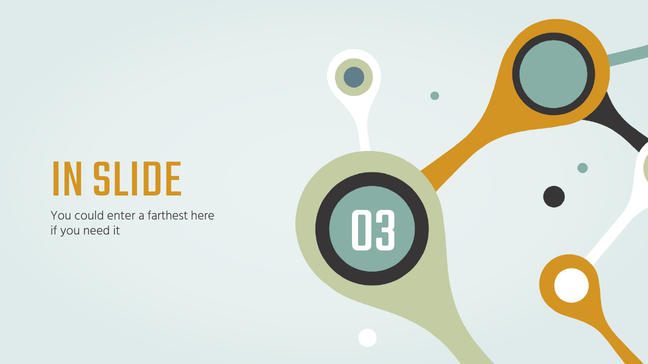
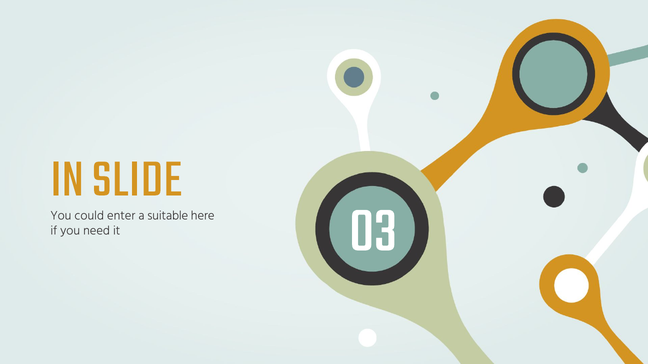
farthest: farthest -> suitable (168, 216)
